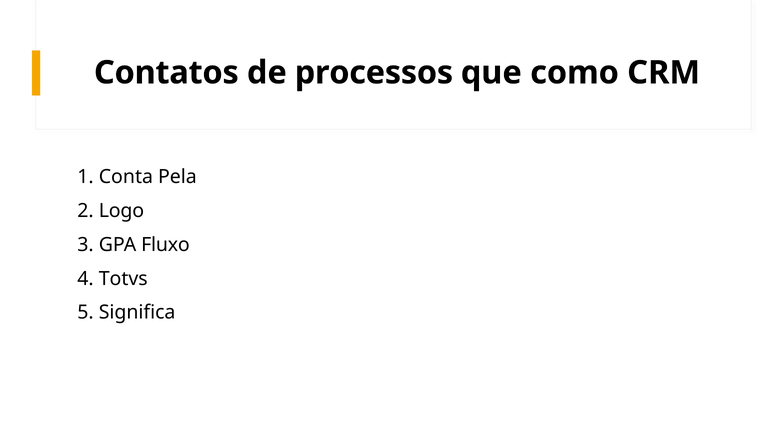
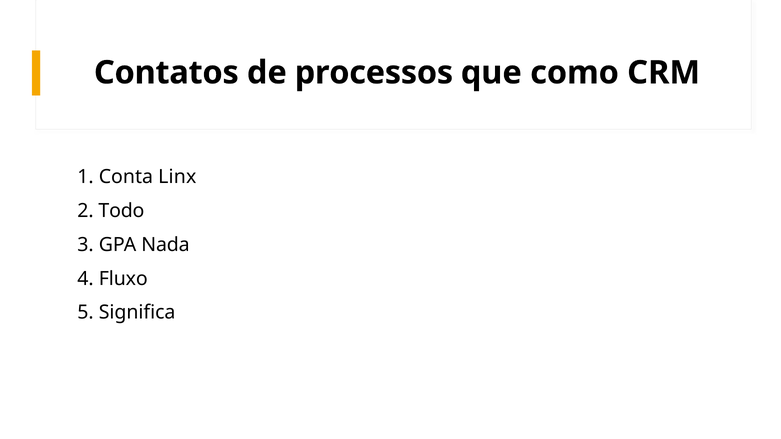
Pela: Pela -> Linx (177, 177)
Logo: Logo -> Todo (121, 211)
Fluxo: Fluxo -> Nada (165, 245)
Totvs: Totvs -> Fluxo (123, 279)
